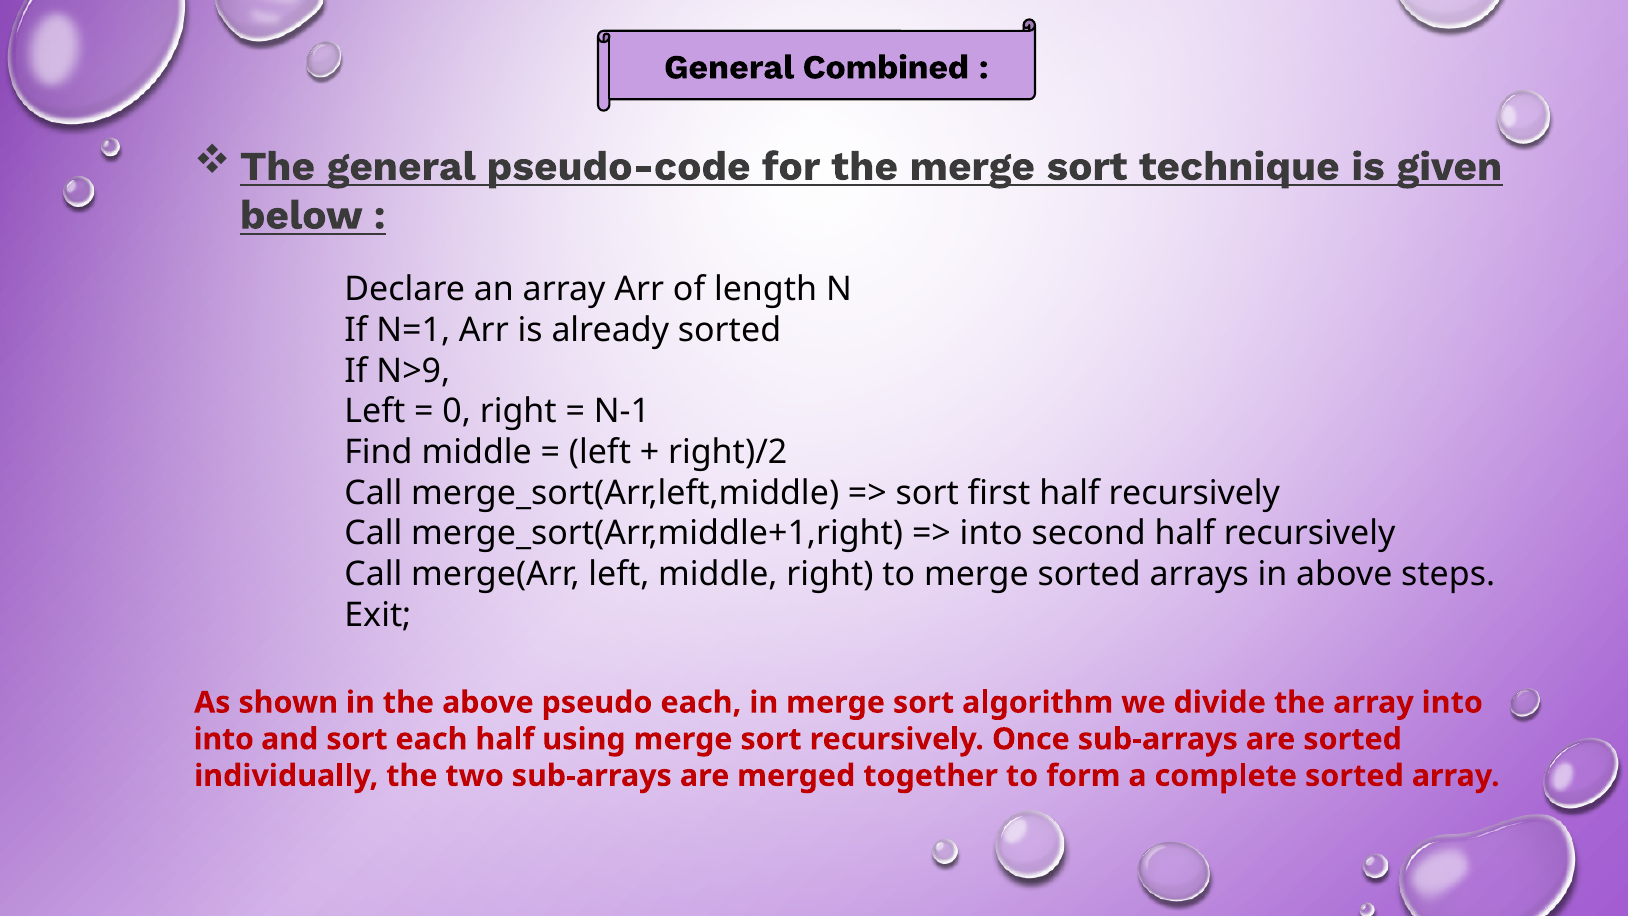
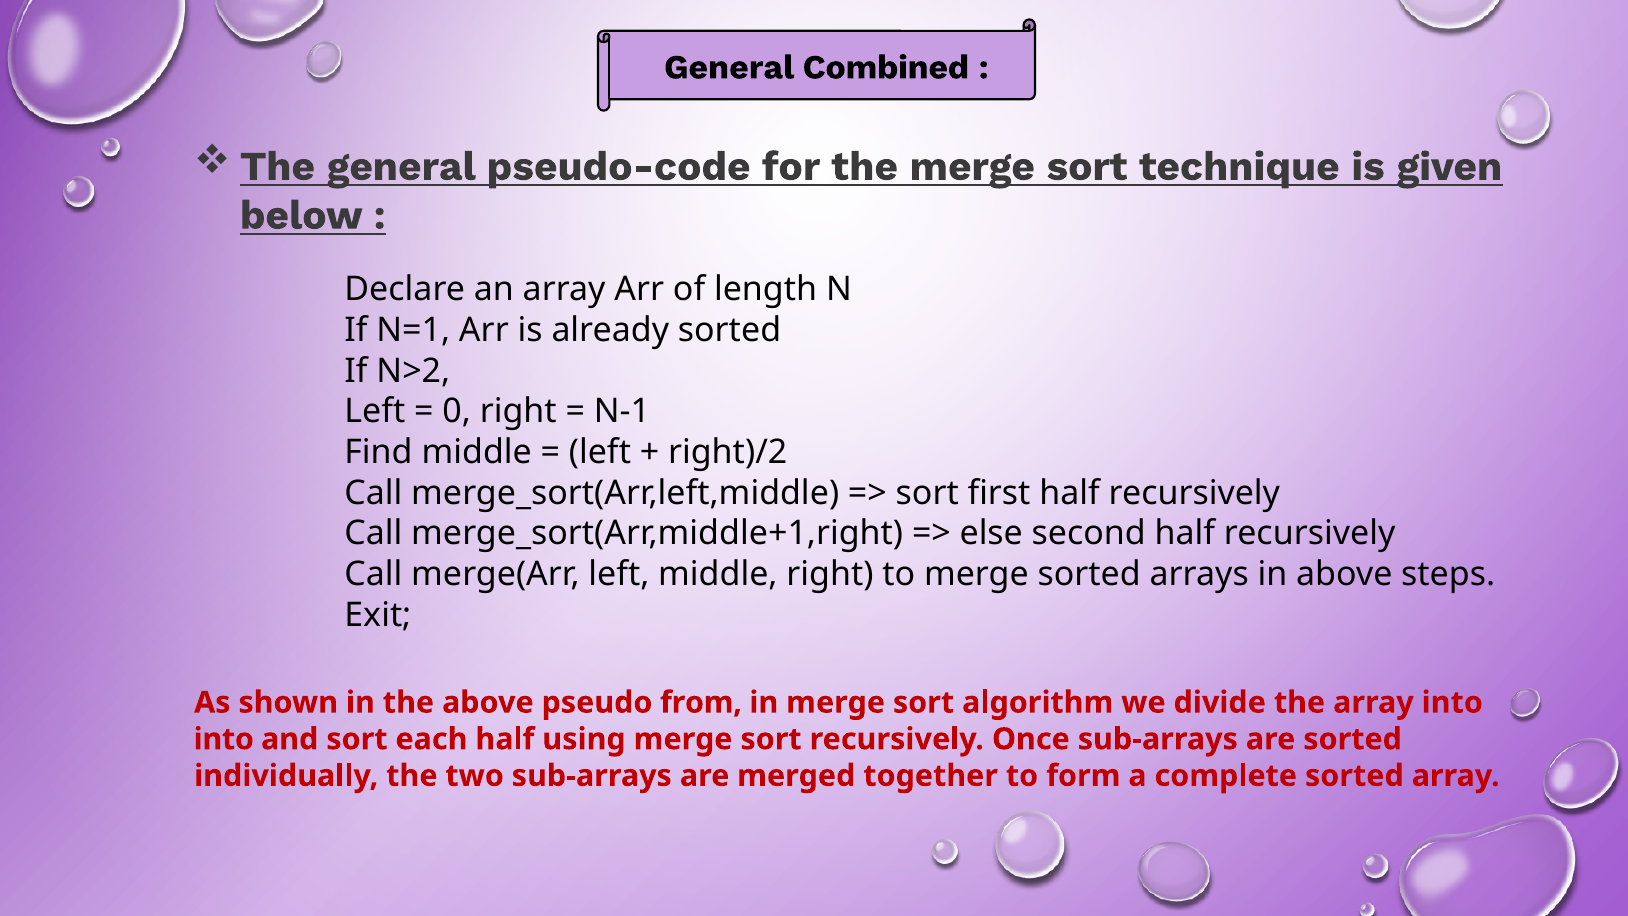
N>9: N>9 -> N>2 (413, 371)
into: into -> else (991, 534)
pseudo each: each -> from (701, 702)
